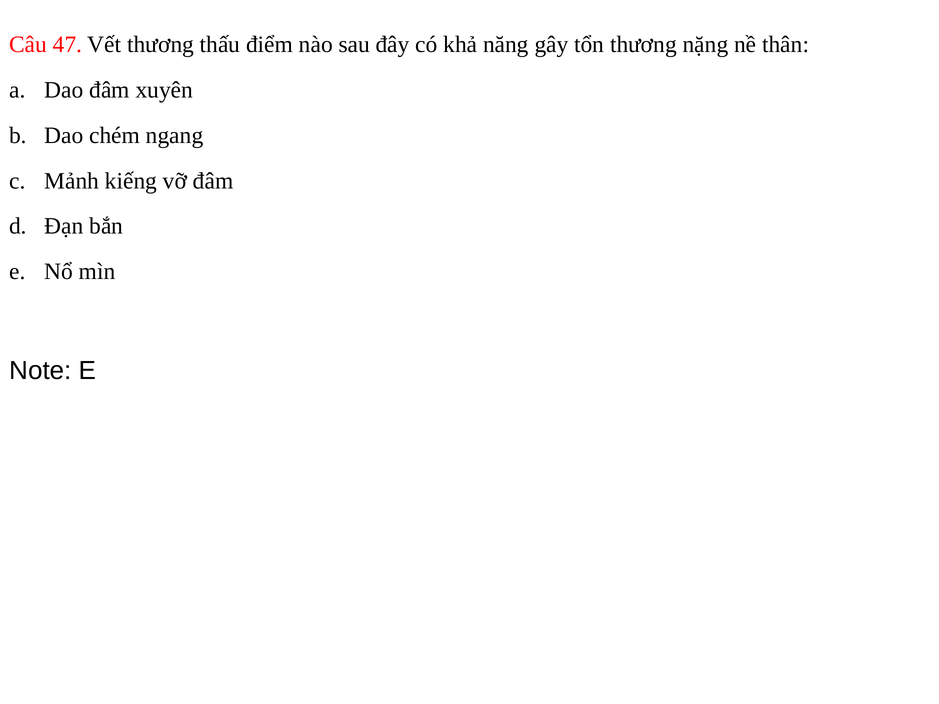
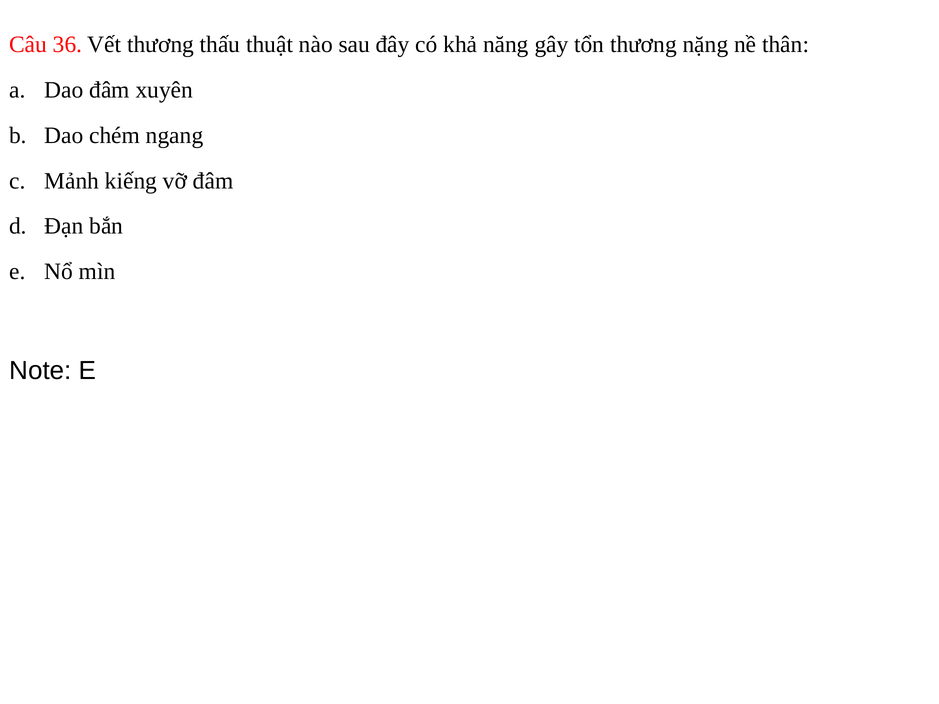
47: 47 -> 36 (68, 45)
điểm: điểm -> thuật (270, 45)
